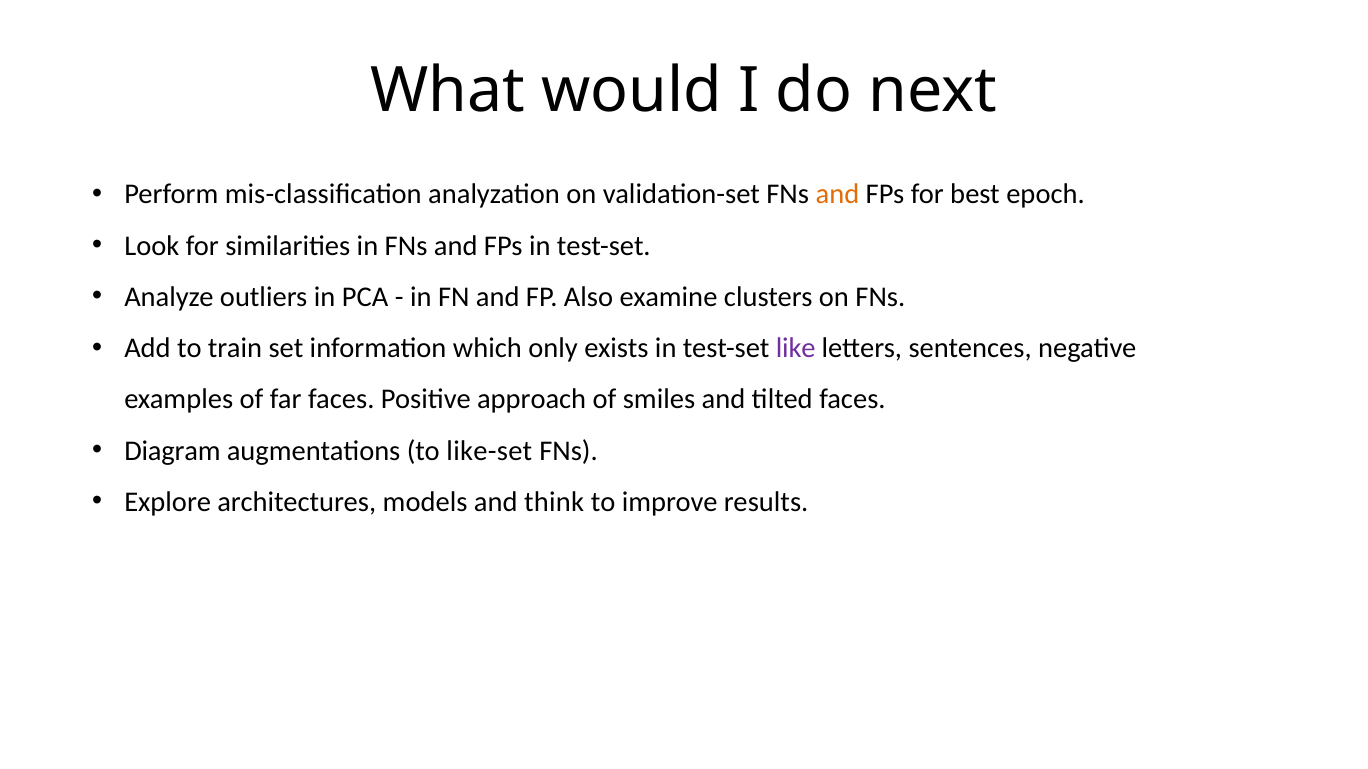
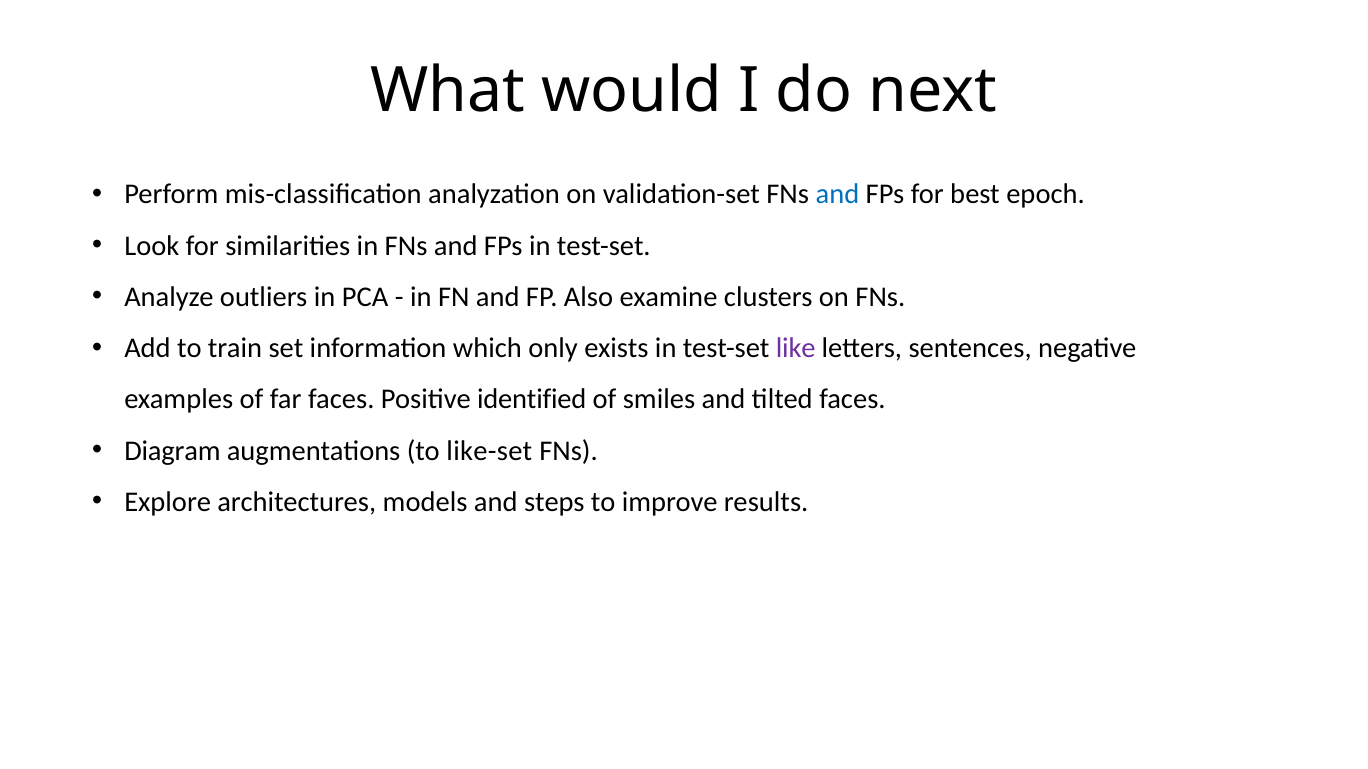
and colour: orange -> blue (837, 195)
approach: approach -> identified (532, 400)
think: think -> steps (554, 502)
